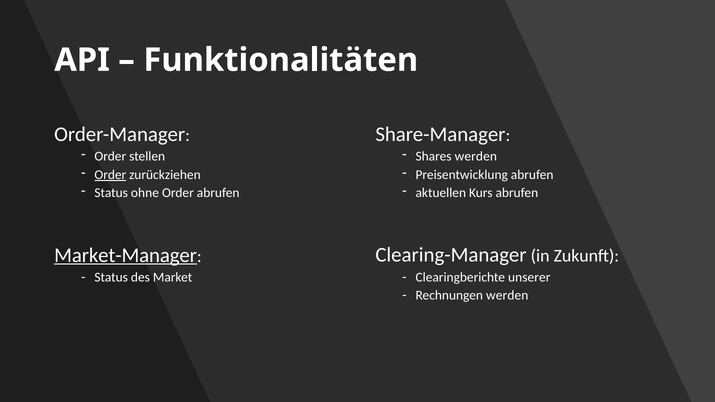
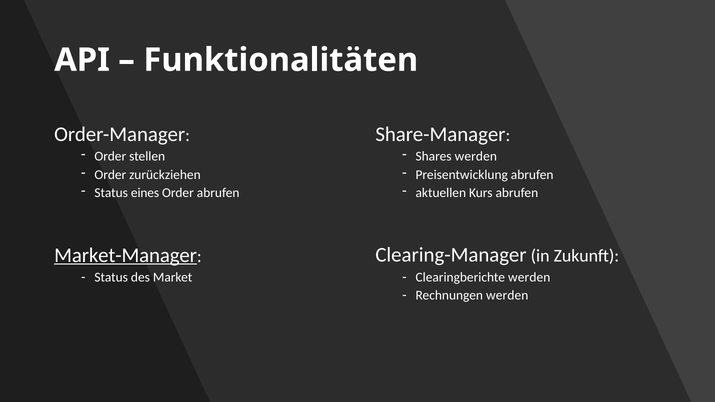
Order underline: present -> none (110, 175)
ohne: ohne -> eines (145, 193)
Clearingberichte unserer: unserer -> werden (529, 277)
